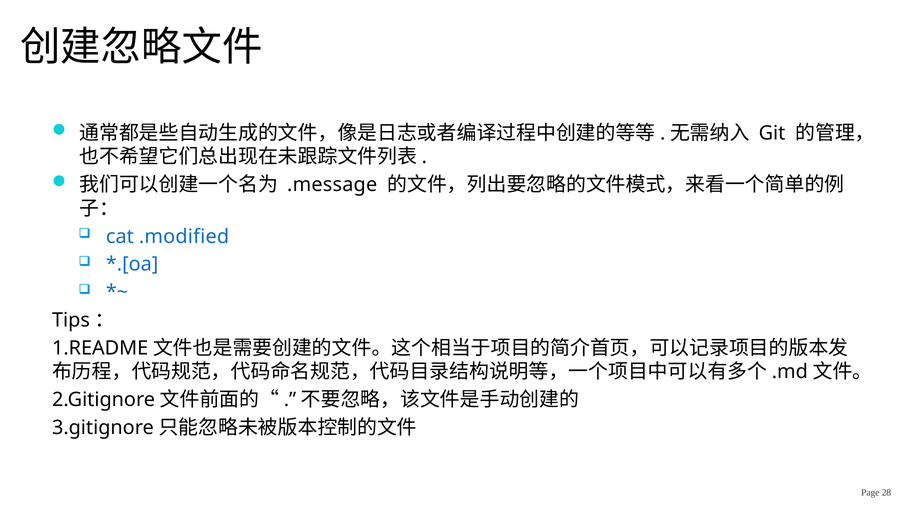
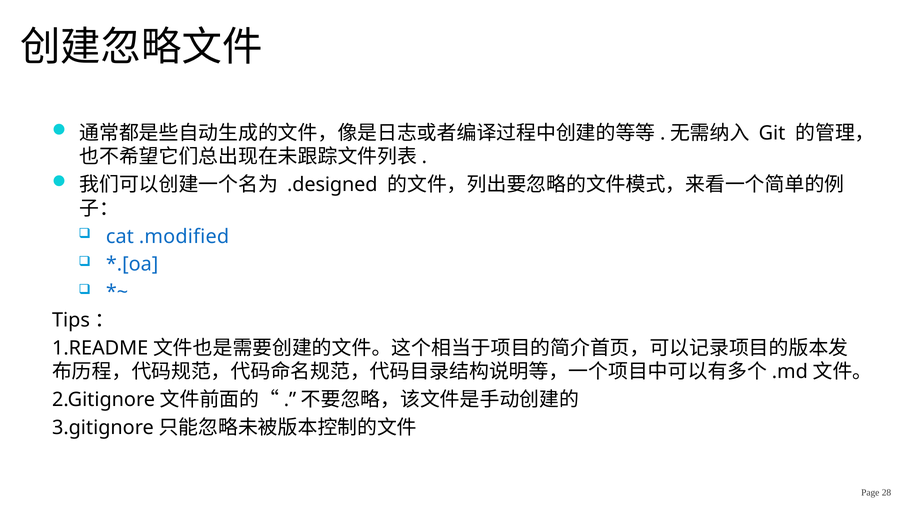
.message: .message -> .designed (332, 185)
